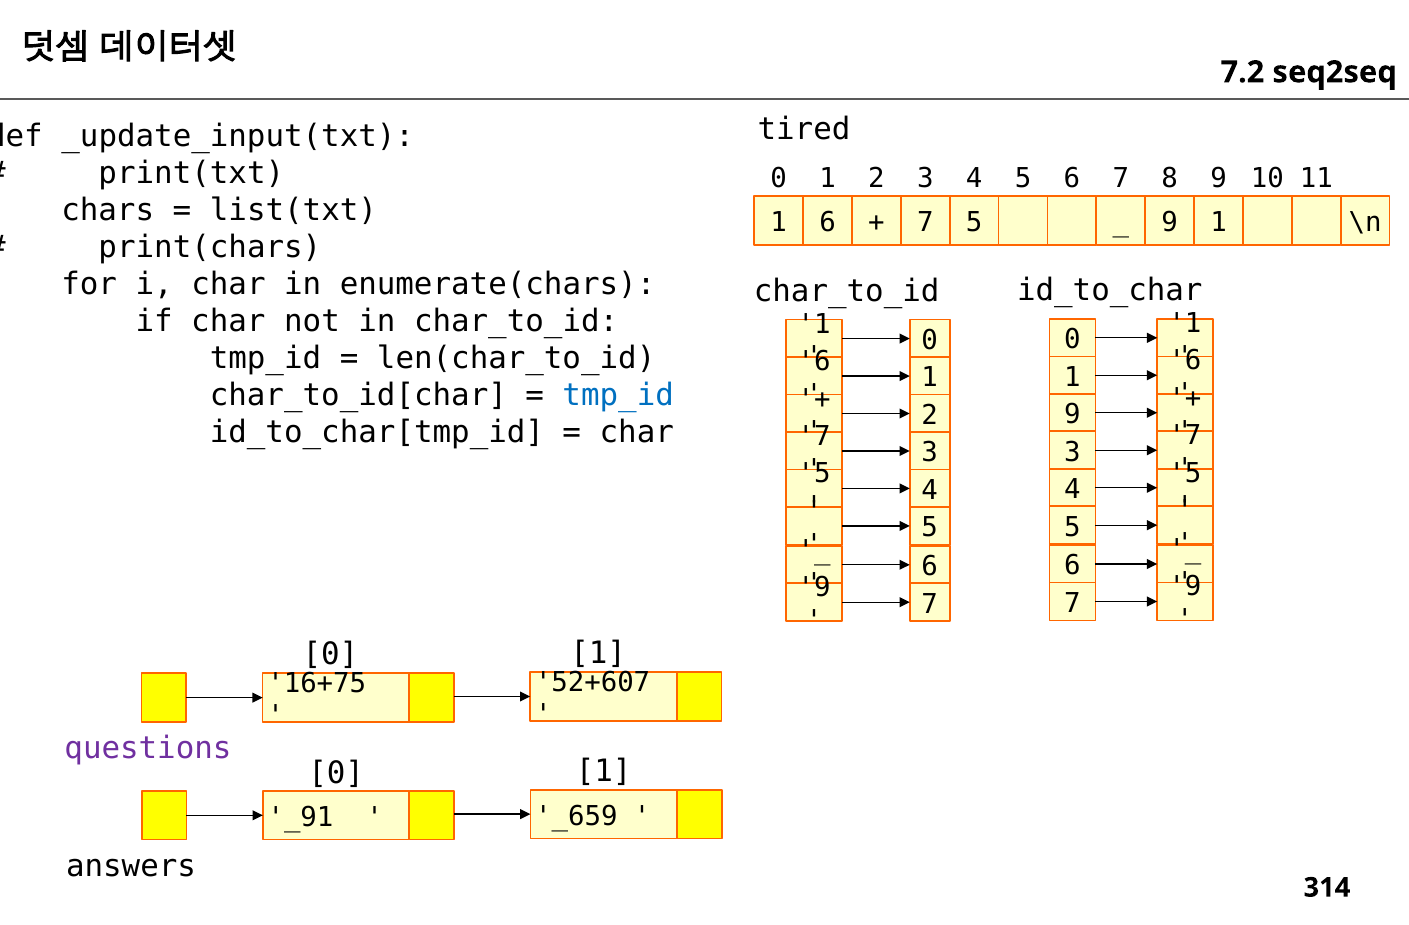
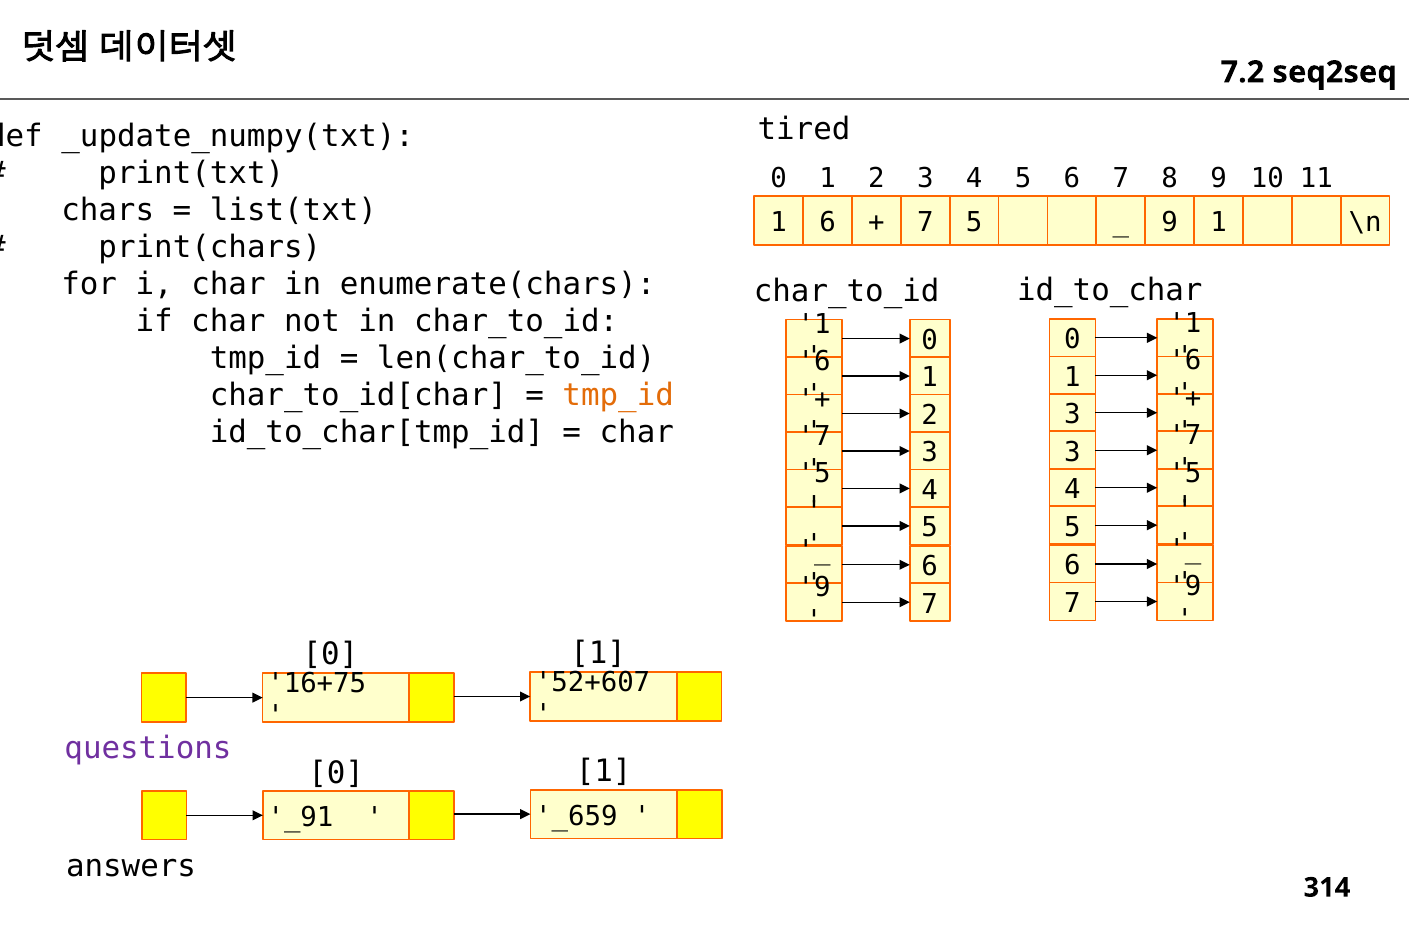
_update_input(txt: _update_input(txt -> _update_numpy(txt (238, 136)
tmp_id colour: blue -> orange (618, 395)
9: 9 -> 3 (1072, 415)
